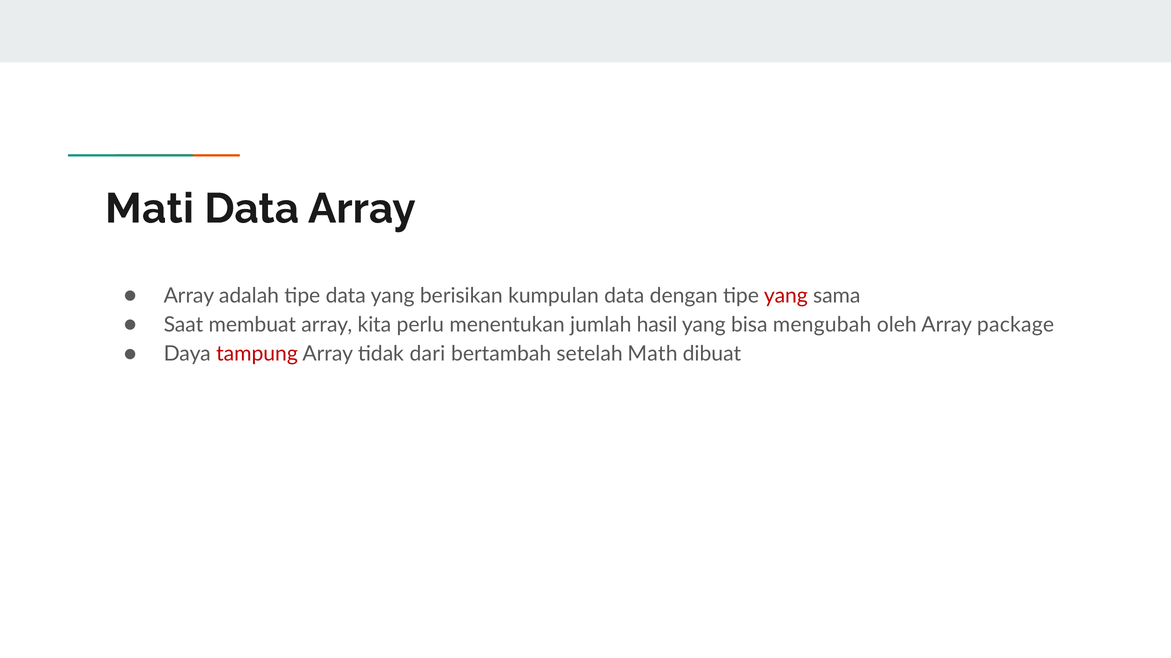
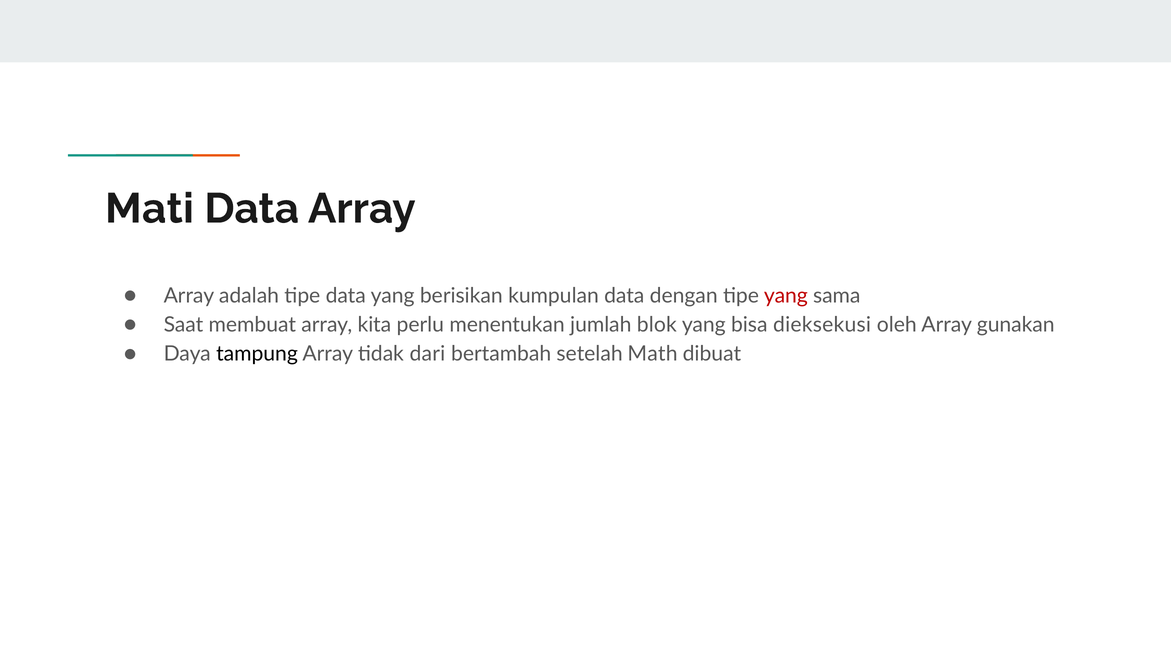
hasil: hasil -> blok (657, 325)
mengubah: mengubah -> dieksekusi (822, 325)
package: package -> gunakan (1016, 325)
tampung colour: red -> black (257, 354)
